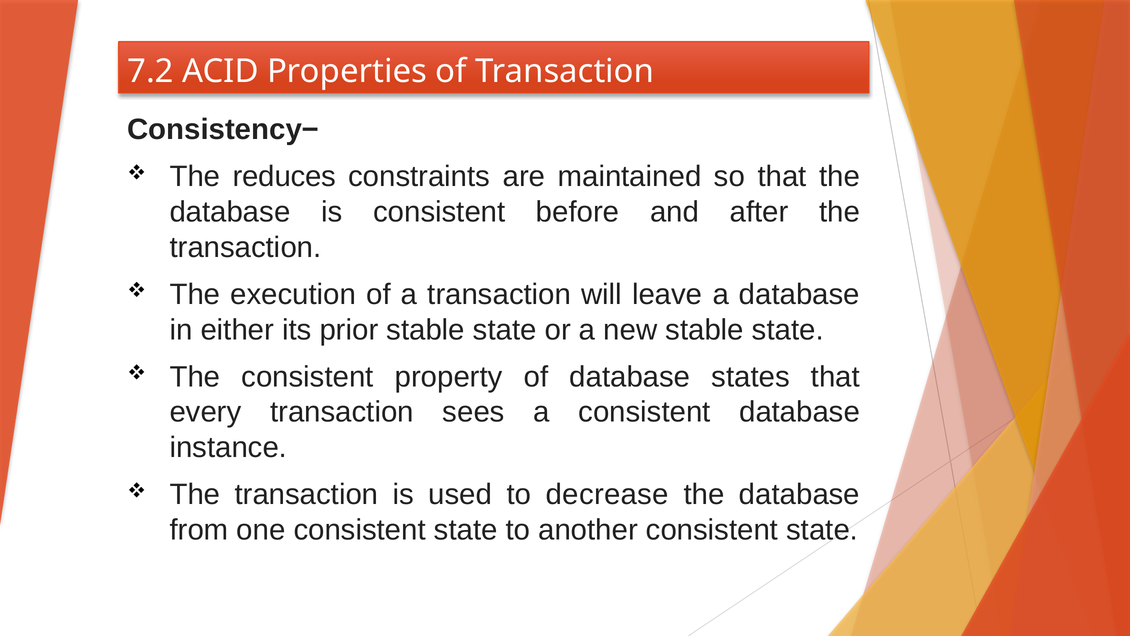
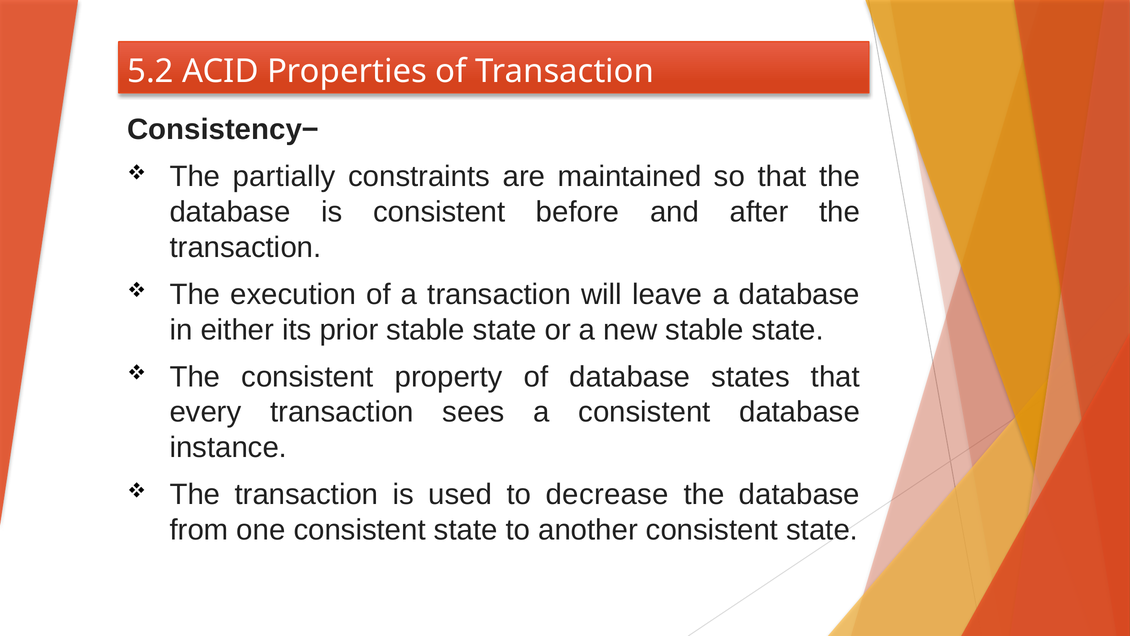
7.2: 7.2 -> 5.2 (150, 71)
reduces: reduces -> partially (284, 177)
